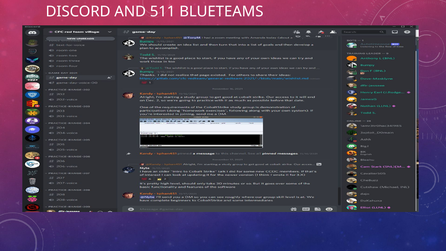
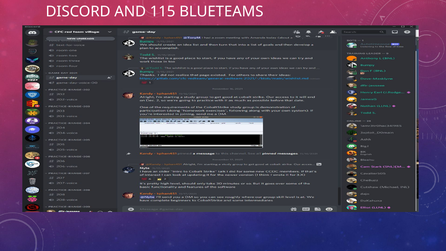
511: 511 -> 115 (163, 12)
